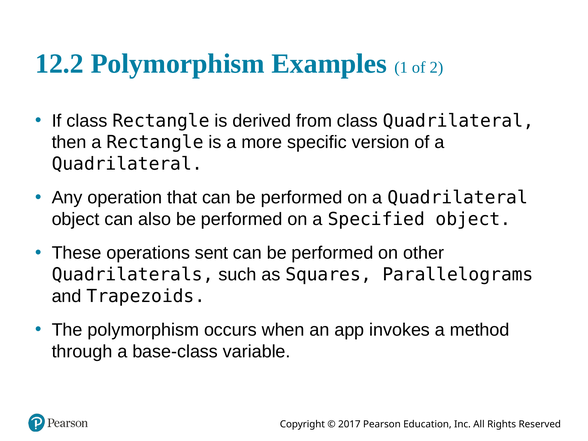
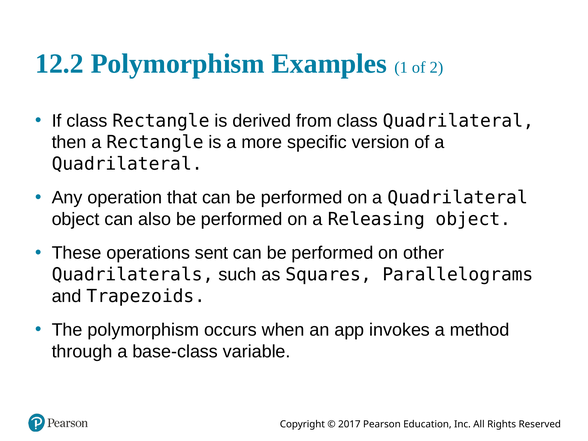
Specified: Specified -> Releasing (376, 219)
